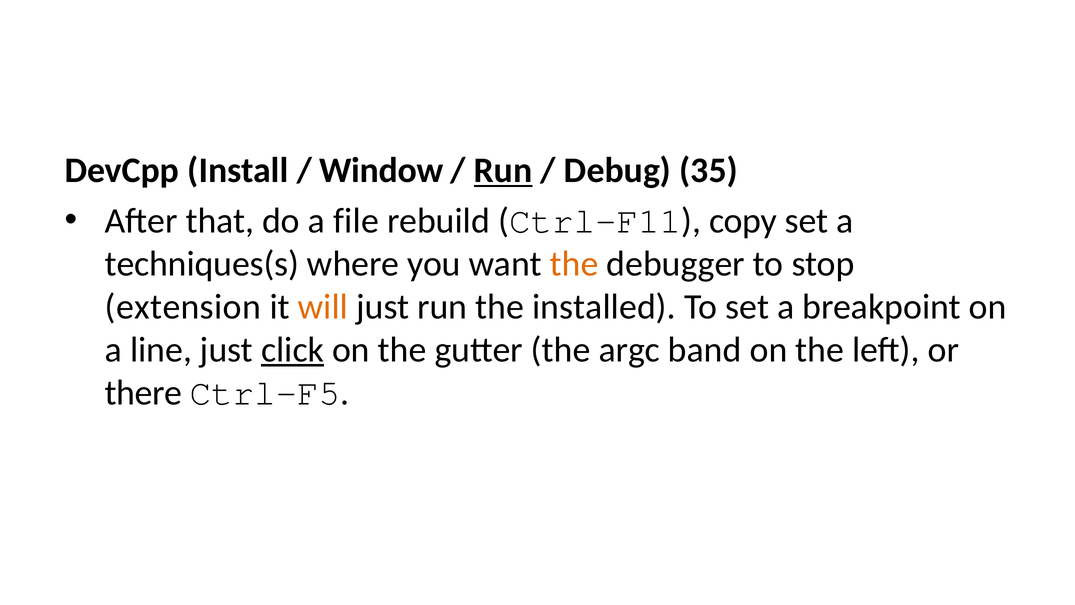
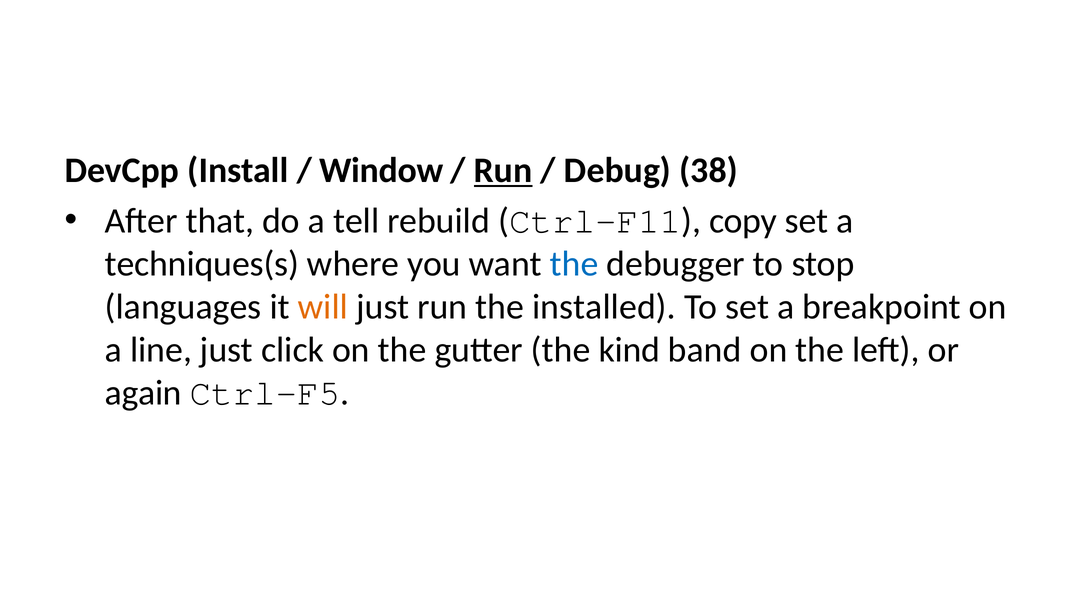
35: 35 -> 38 (709, 170)
file: file -> tell (356, 221)
the colour: orange -> blue (574, 264)
extension: extension -> languages (183, 307)
click underline: present -> none (293, 350)
argc: argc -> kind (629, 350)
there: there -> again (143, 393)
